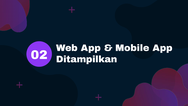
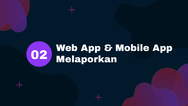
Ditampilkan: Ditampilkan -> Melaporkan (87, 59)
